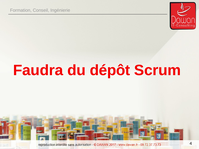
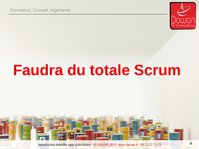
dépôt: dépôt -> totale (110, 70)
